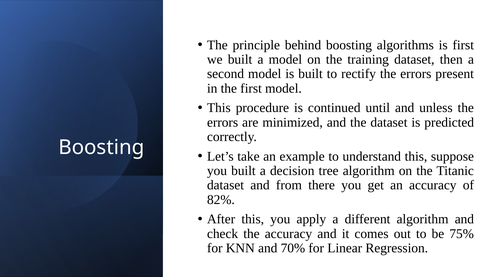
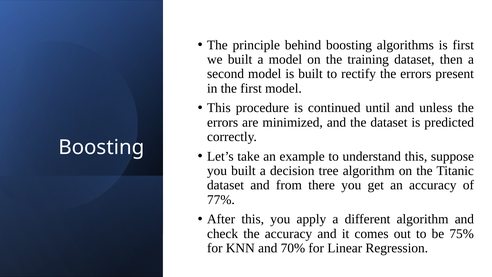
82%: 82% -> 77% (221, 199)
